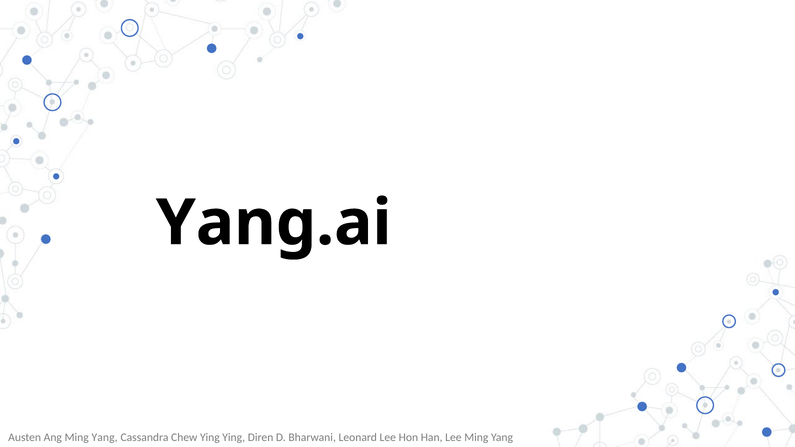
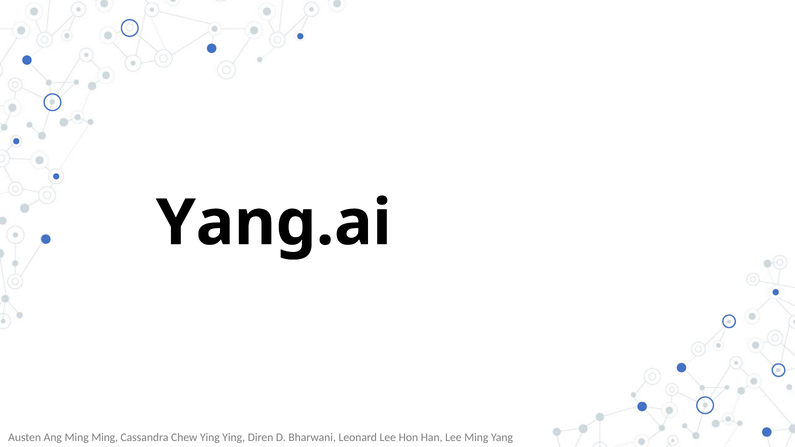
Ang Ming Yang: Yang -> Ming (105, 438)
